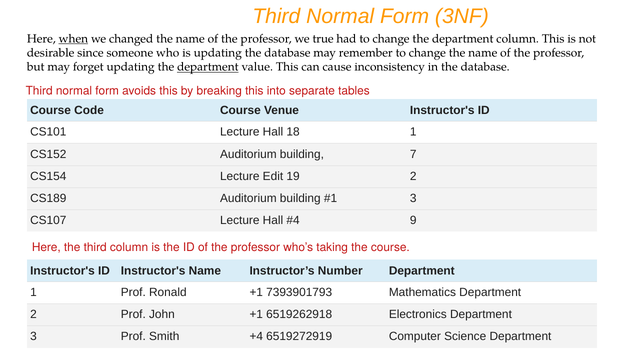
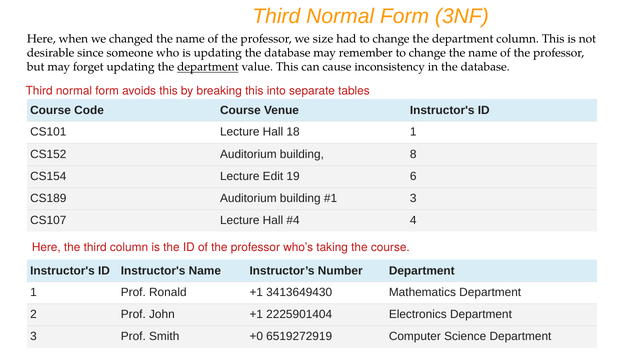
when underline: present -> none (73, 39)
true: true -> size (323, 39)
7: 7 -> 8 (413, 154)
19 2: 2 -> 6 (413, 176)
9: 9 -> 4 (413, 221)
7393901793: 7393901793 -> 3413649430 (299, 293)
6519262918: 6519262918 -> 2225901404 (299, 315)
+4: +4 -> +0 (256, 337)
